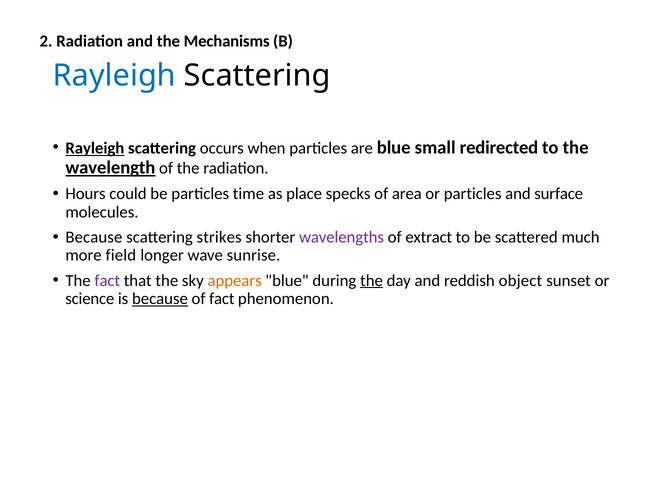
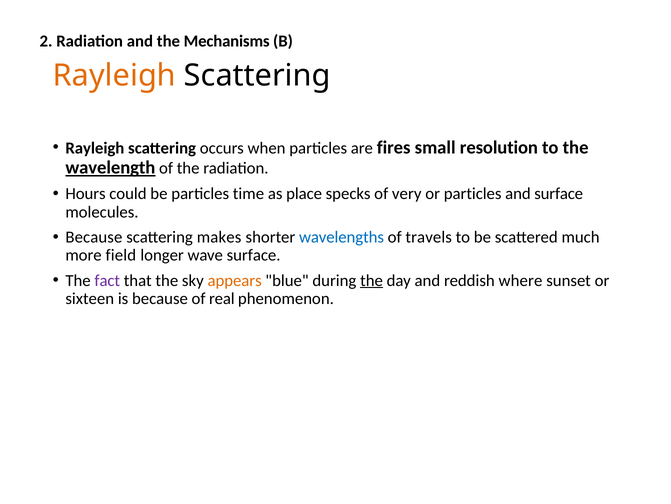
Rayleigh colour: blue -> orange (114, 75)
Rayleigh underline: present -> none (95, 148)
are blue: blue -> fires (394, 147)
redirected: redirected -> resolution (499, 147)
area: area -> very (407, 194)
strikes: strikes -> makes (219, 237)
wavelengths colour: purple -> blue (341, 237)
extract: extract -> travels (429, 237)
wave sunrise: sunrise -> surface (254, 255)
object: object -> where (520, 280)
science: science -> sixteen (90, 298)
because underline: present -> none (160, 298)
of fact: fact -> real (222, 298)
